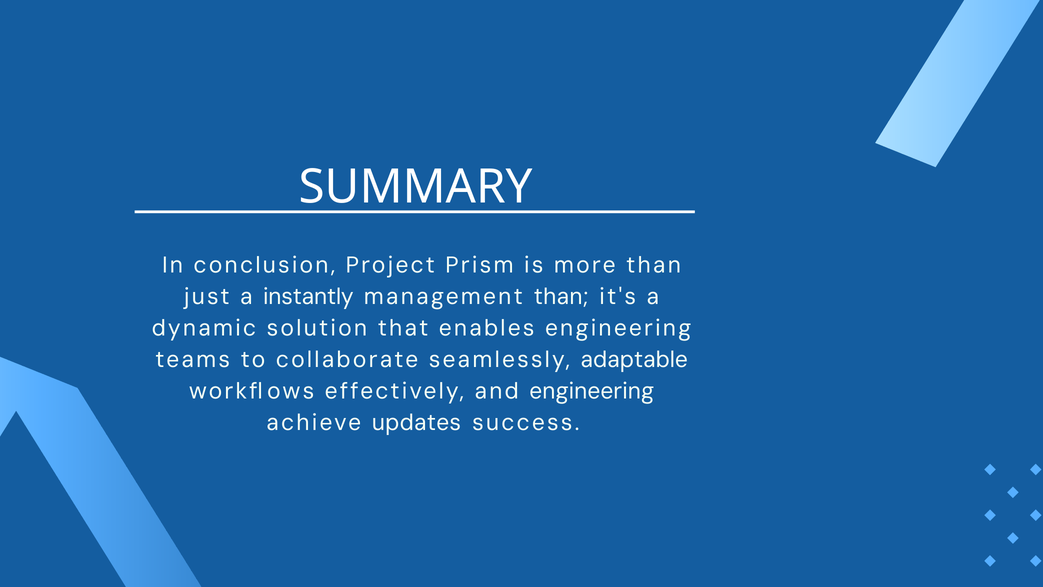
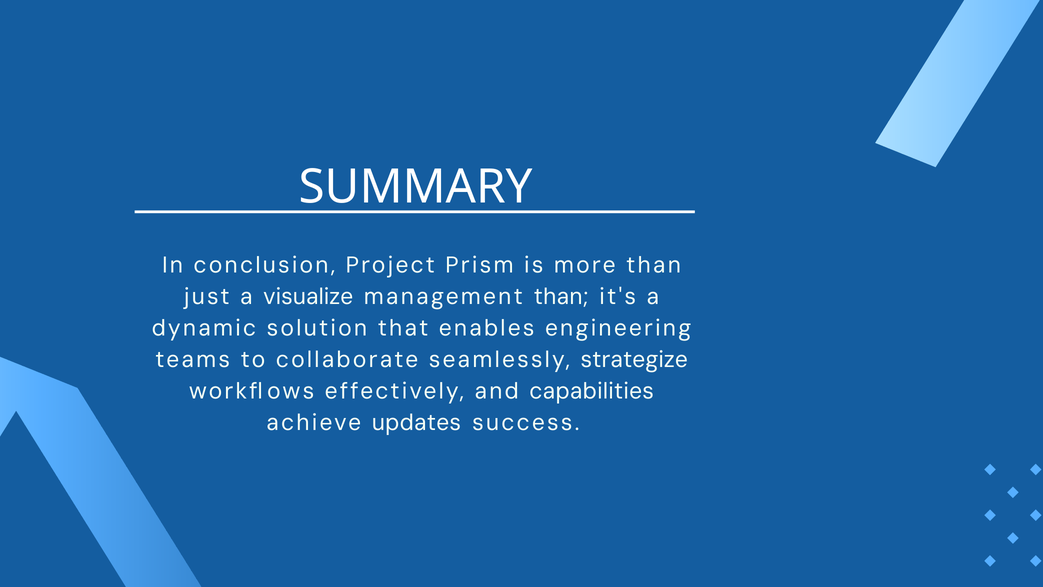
instantly: instantly -> visualize (308, 296)
adaptable: adaptable -> strategize (634, 359)
and engineering: engineering -> capabilities (592, 391)
